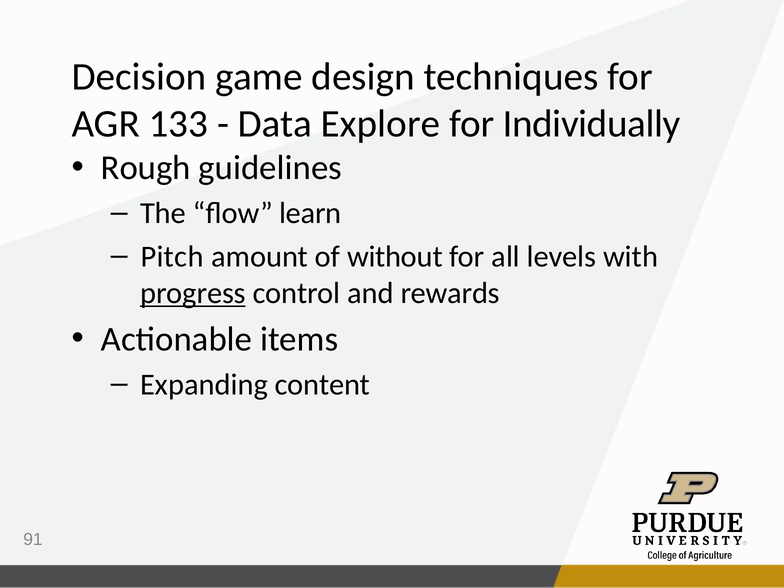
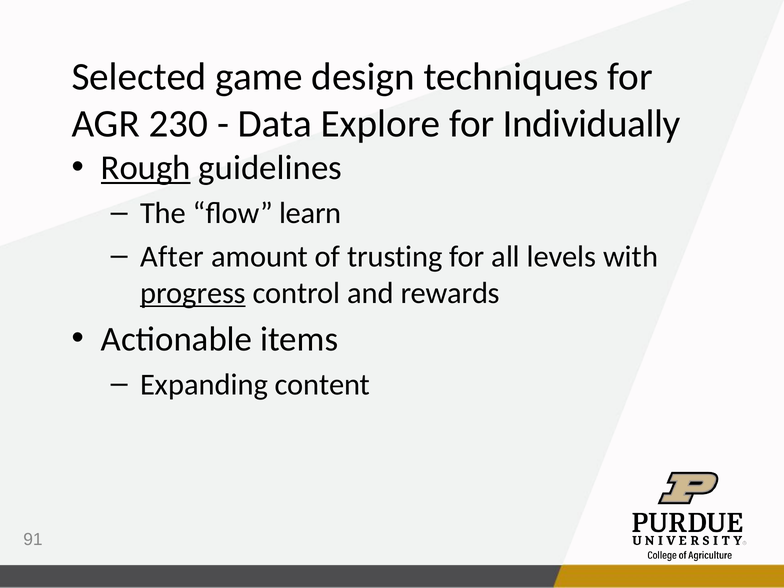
Decision: Decision -> Selected (139, 77)
133: 133 -> 230 (178, 124)
Rough underline: none -> present (146, 168)
Pitch: Pitch -> After (172, 256)
without: without -> trusting (395, 256)
